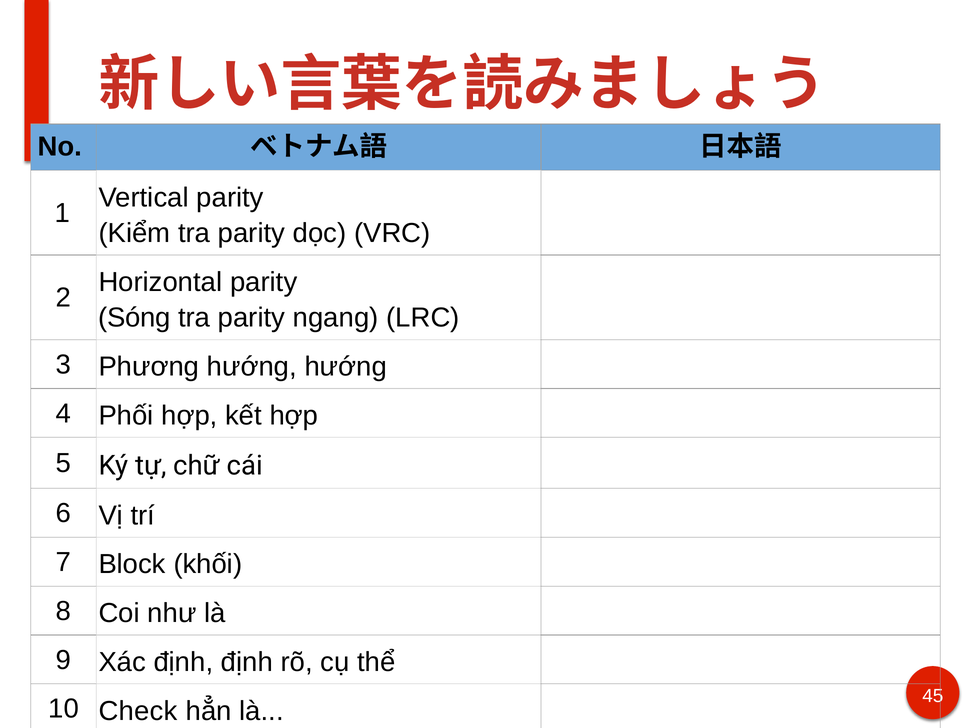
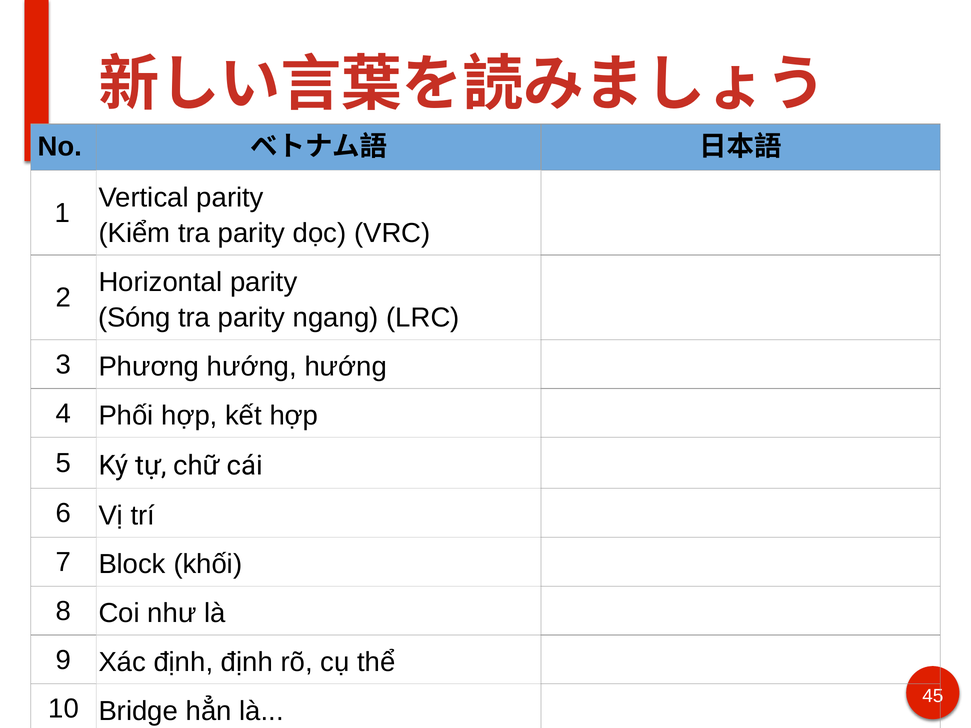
Check: Check -> Bridge (138, 711)
